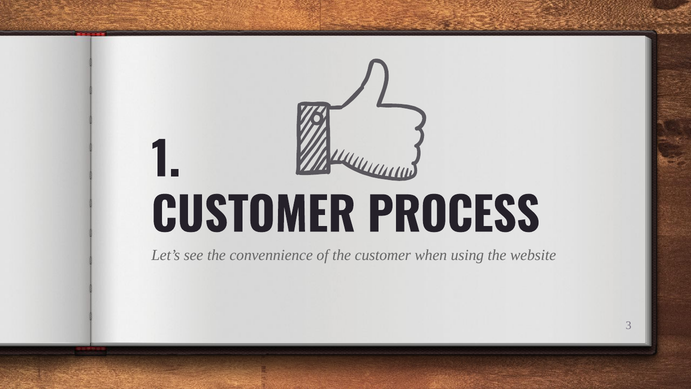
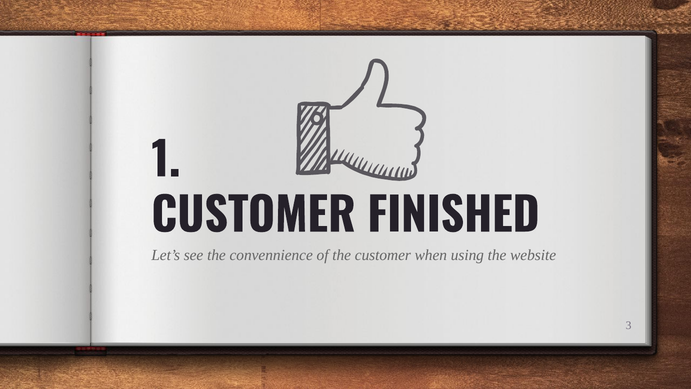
PROCESS: PROCESS -> FINISHED (454, 216)
